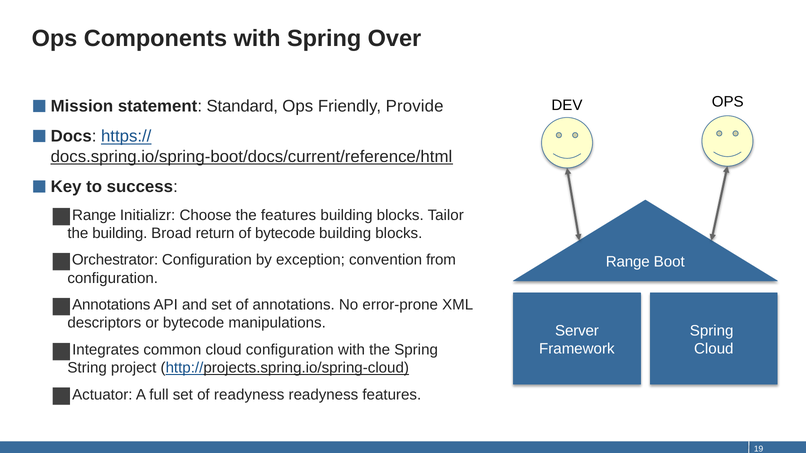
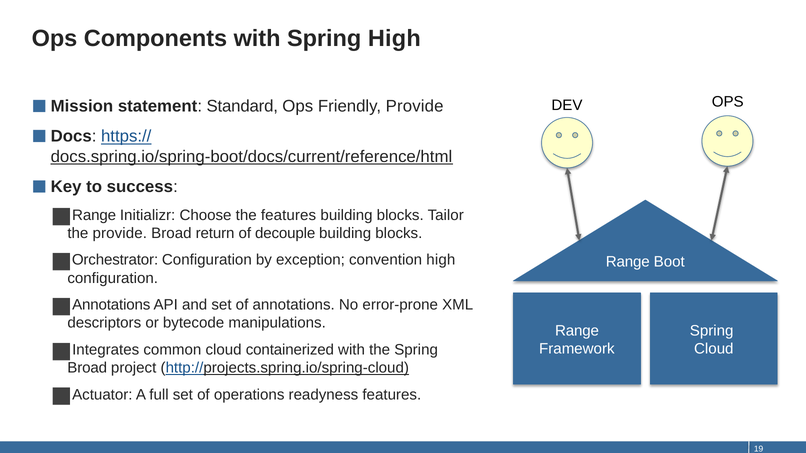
Spring Over: Over -> High (394, 38)
the building: building -> provide (120, 233)
of bytecode: bytecode -> decouple (285, 233)
convention from: from -> high (441, 260)
Server: Server -> Range (577, 331)
cloud configuration: configuration -> containerized (290, 350)
String: String -> Broad (87, 368)
of readyness: readyness -> operations (249, 395)
